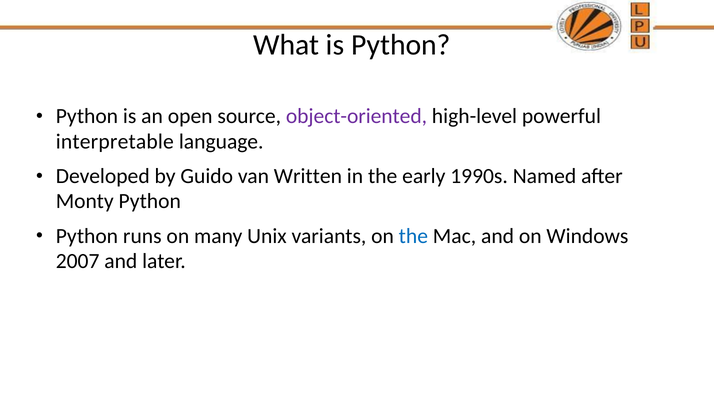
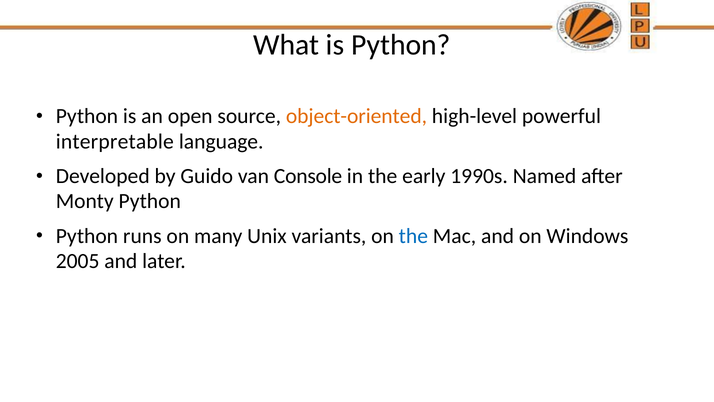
object-oriented colour: purple -> orange (356, 116)
Written: Written -> Console (308, 176)
2007: 2007 -> 2005 (78, 261)
